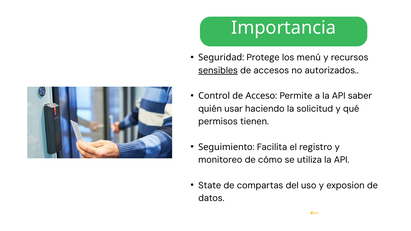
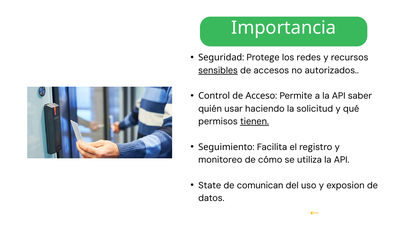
menú: menú -> redes (309, 58)
tienen underline: none -> present (254, 122)
compartas: compartas -> comunican (260, 185)
